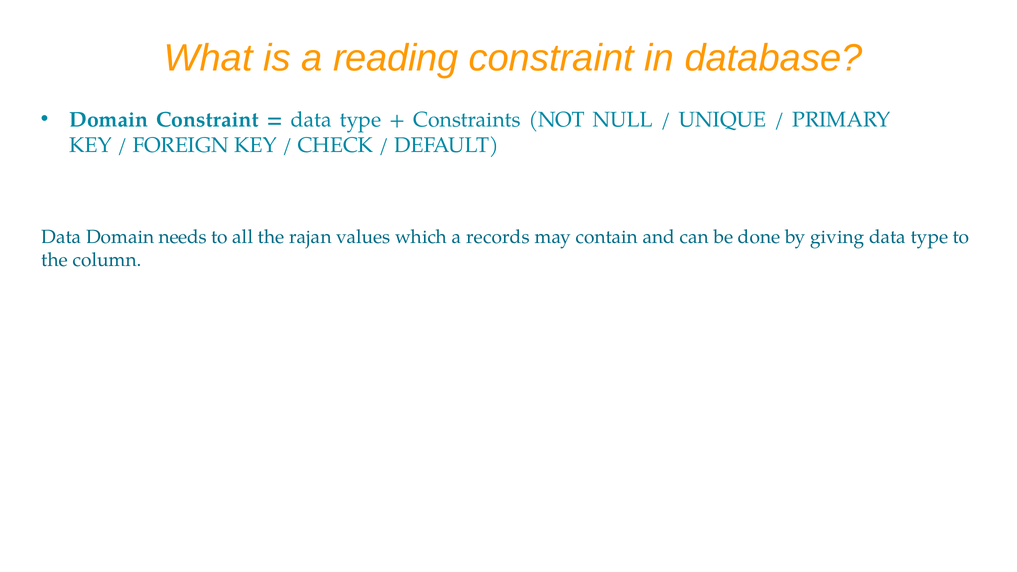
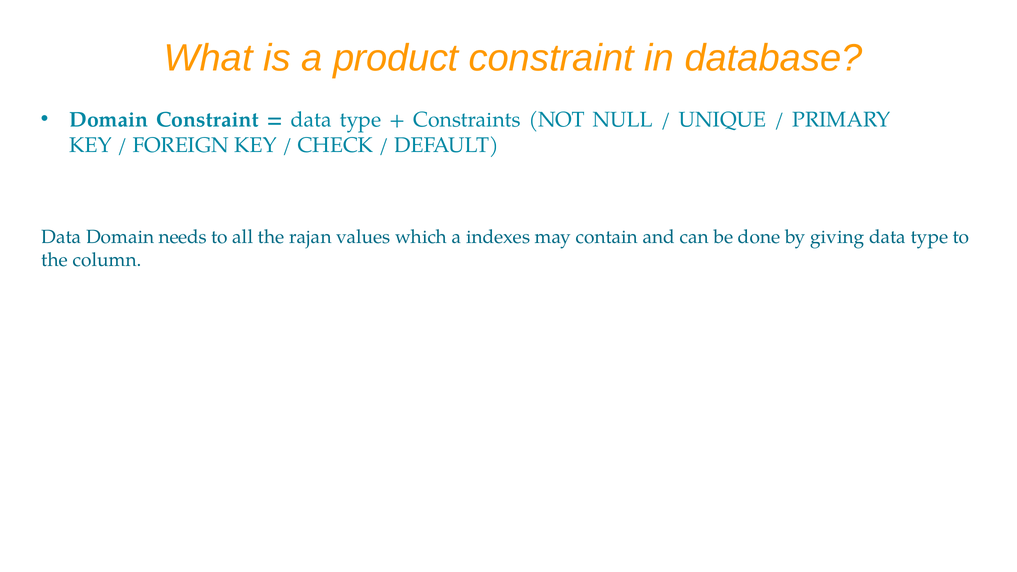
reading: reading -> product (396, 58)
records: records -> indexes (498, 237)
